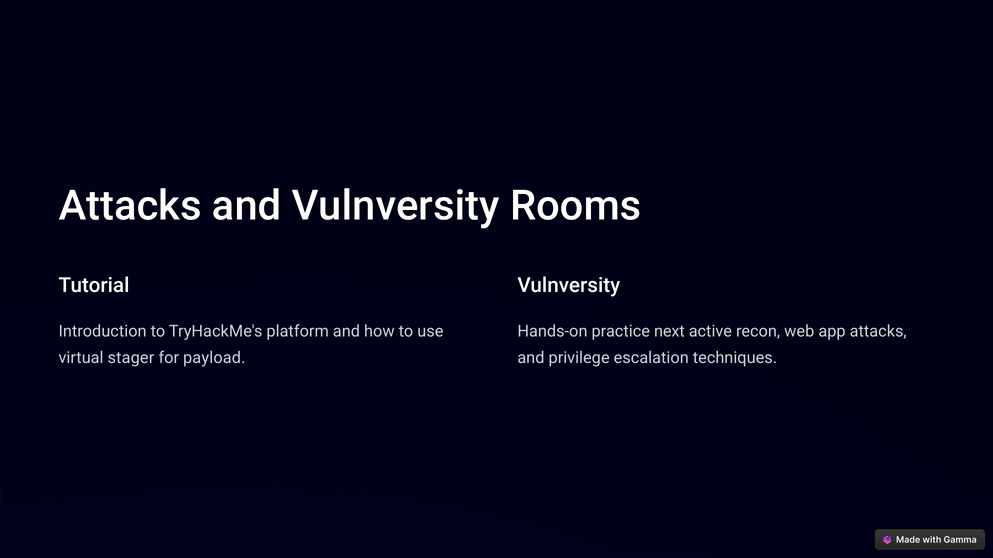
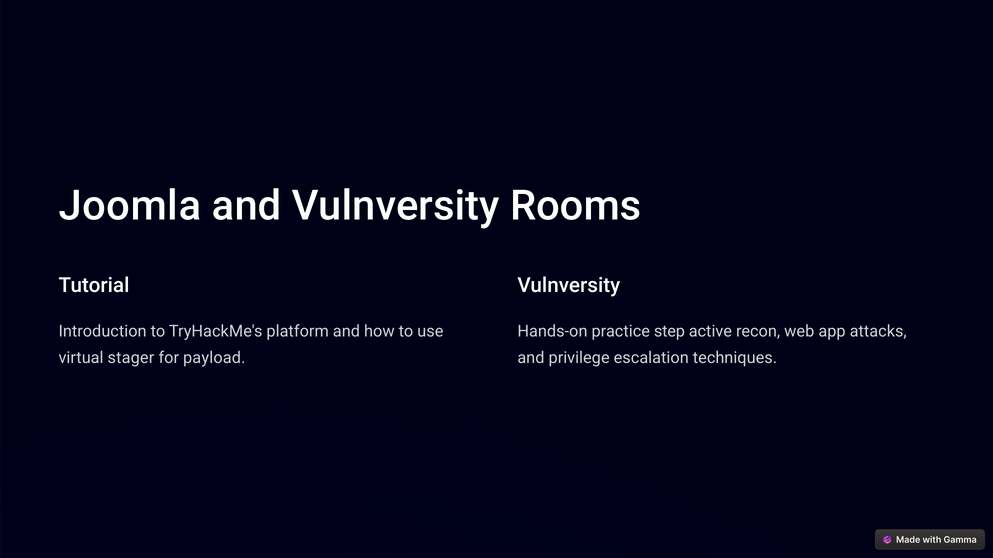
Attacks: Attacks -> Joomla (130, 206)
next: next -> step (669, 332)
